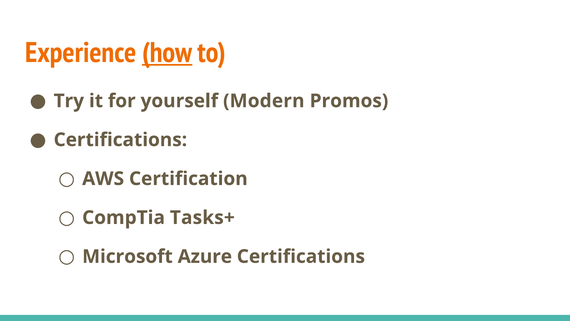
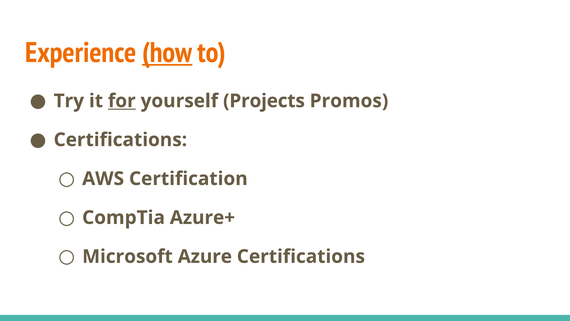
for underline: none -> present (122, 101)
Modern: Modern -> Projects (264, 101)
Tasks+: Tasks+ -> Azure+ (202, 217)
